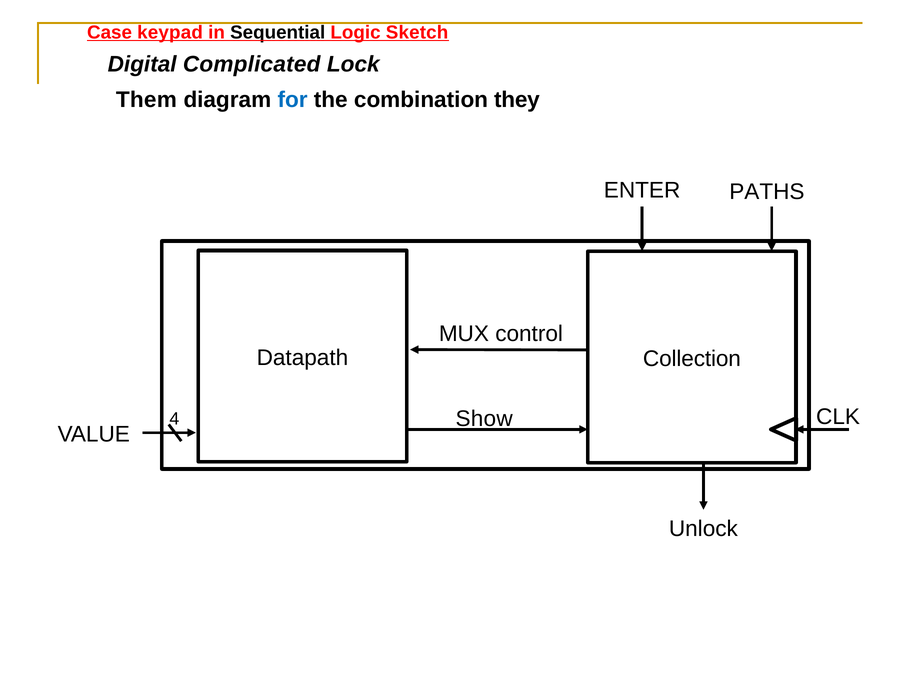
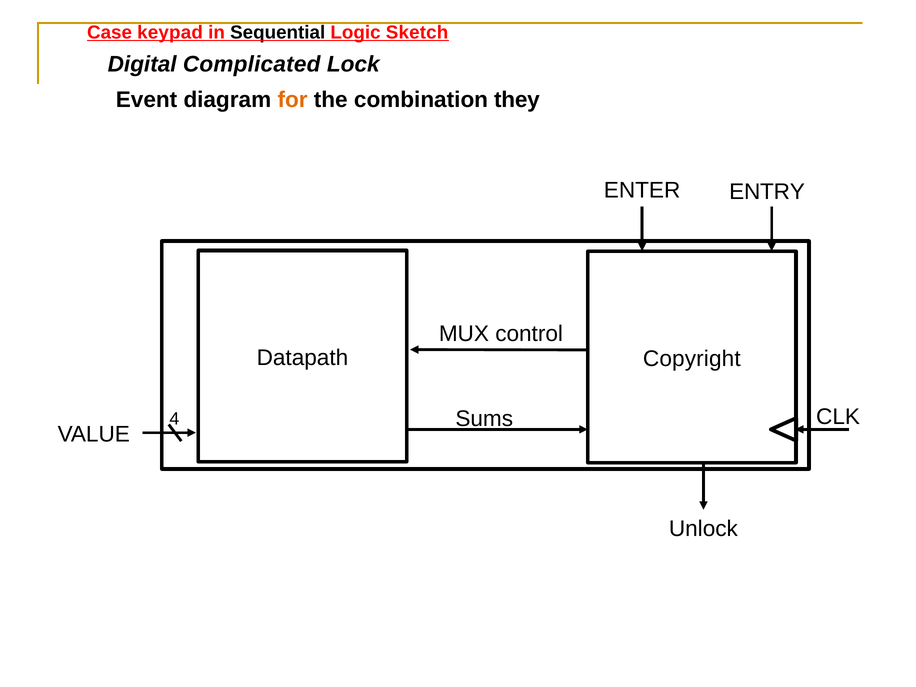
Them: Them -> Event (147, 100)
for colour: blue -> orange (293, 100)
PATHS: PATHS -> ENTRY (767, 192)
Collection: Collection -> Copyright (692, 358)
Show: Show -> Sums (484, 419)
